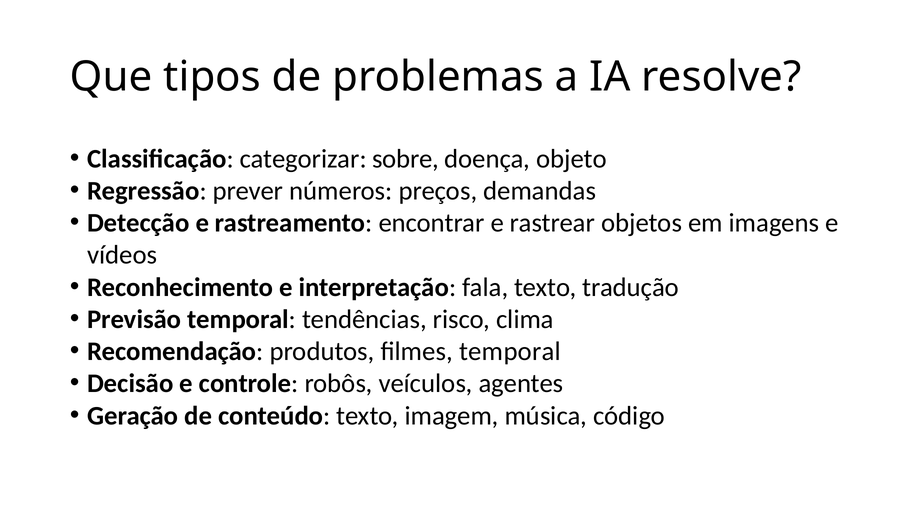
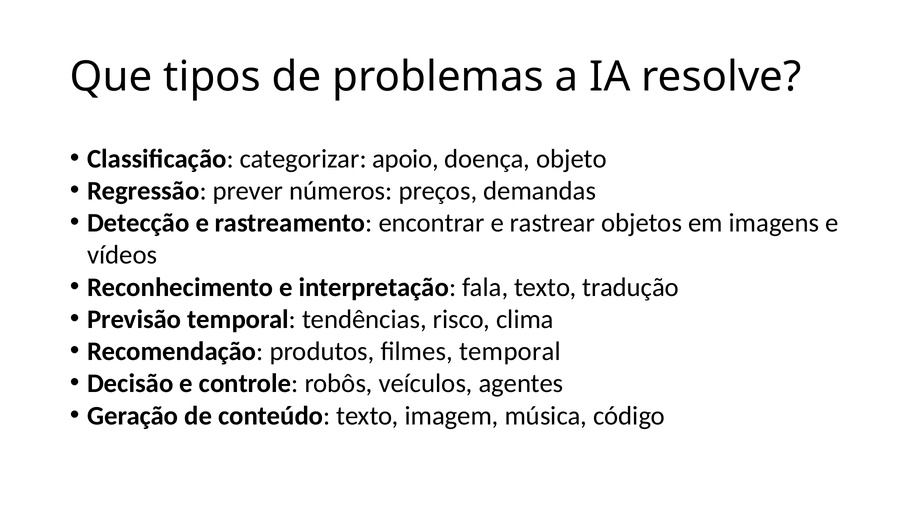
sobre: sobre -> apoio (406, 159)
